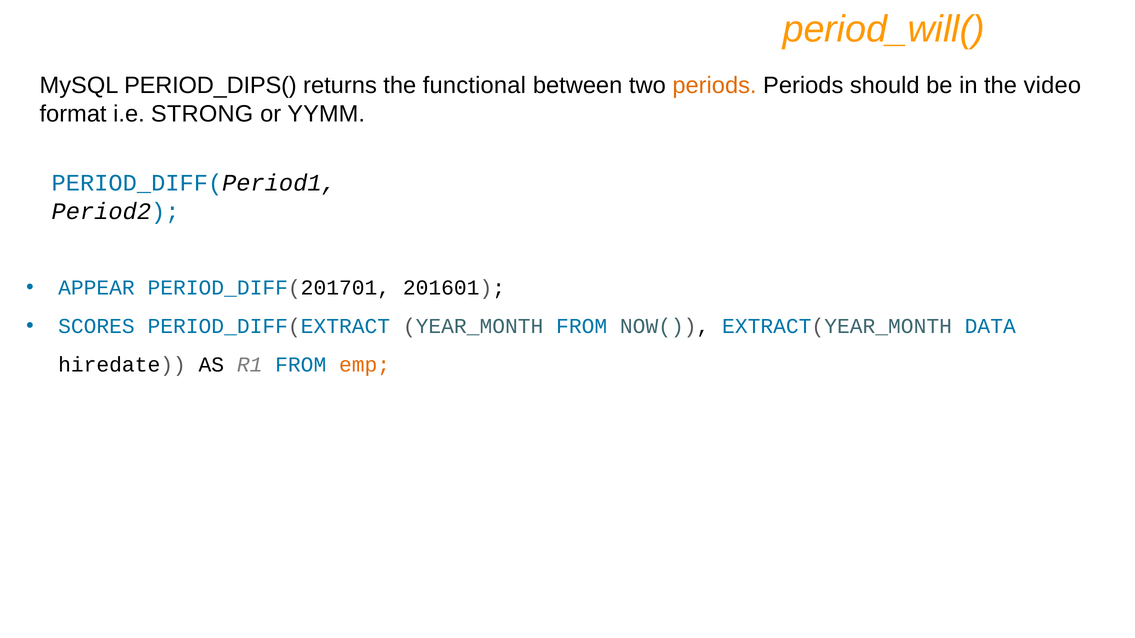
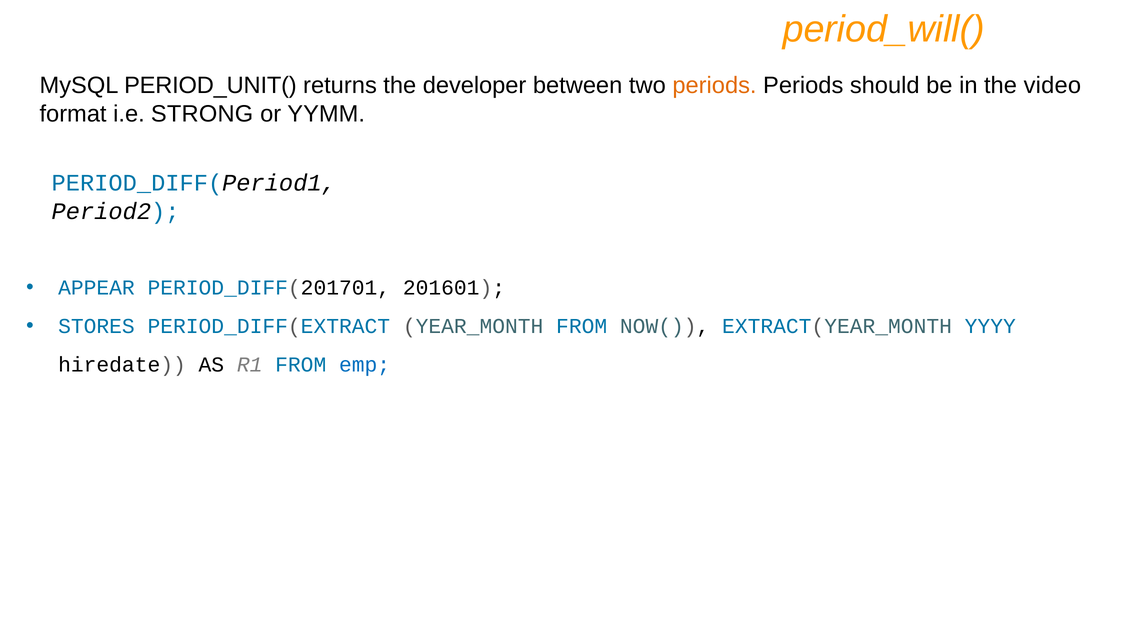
PERIOD_DIPS(: PERIOD_DIPS( -> PERIOD_UNIT( (210, 85)
functional: functional -> developer (475, 85)
SCORES: SCORES -> STORES (96, 326)
DATA: DATA -> YYYY (990, 326)
emp colour: orange -> blue (365, 365)
